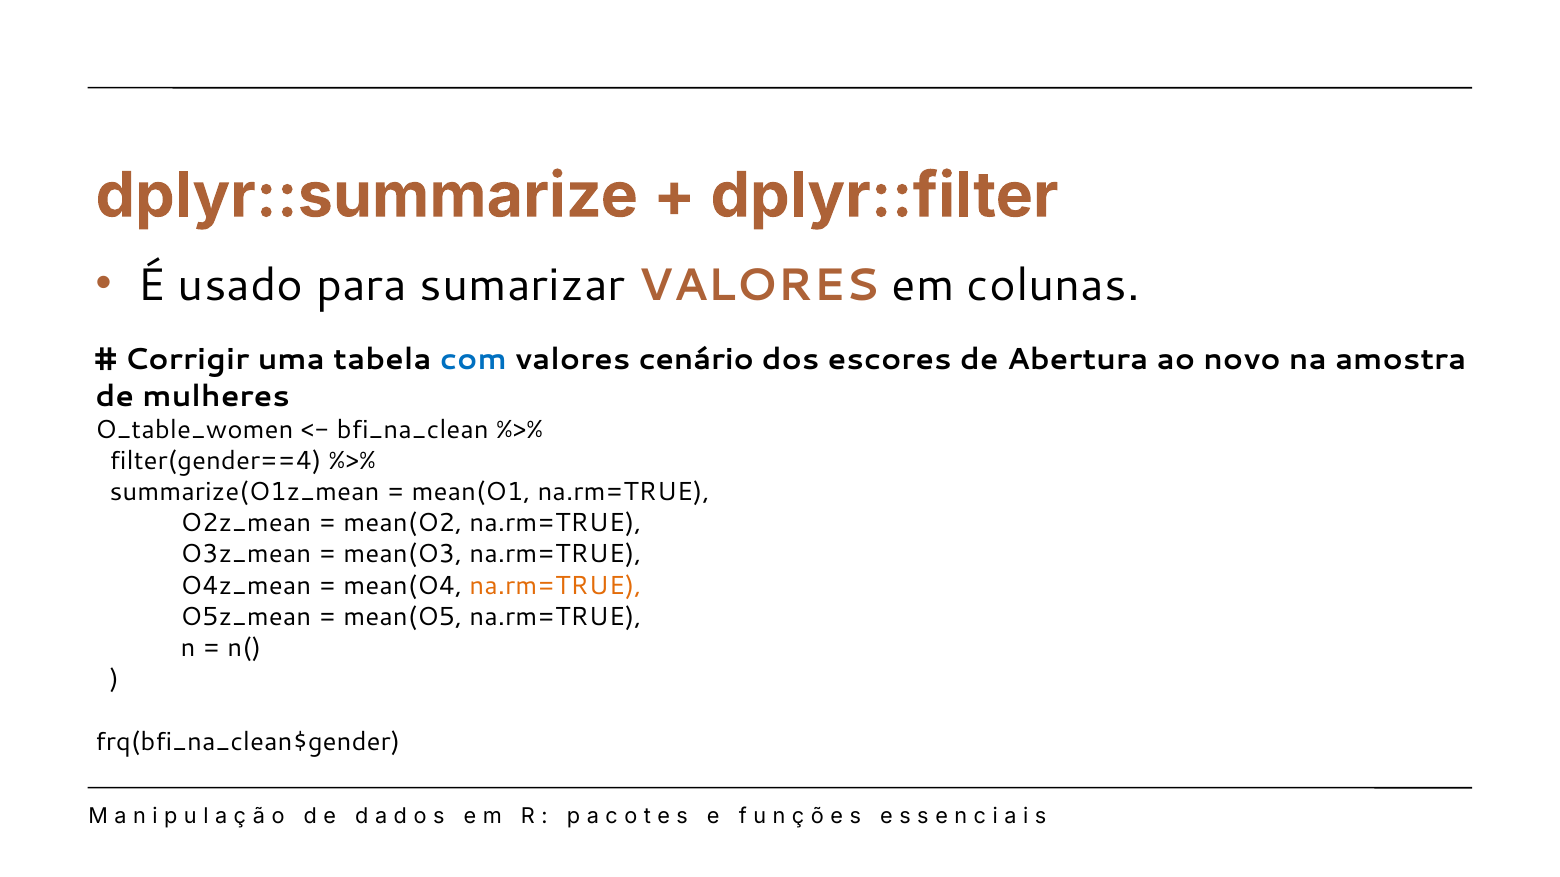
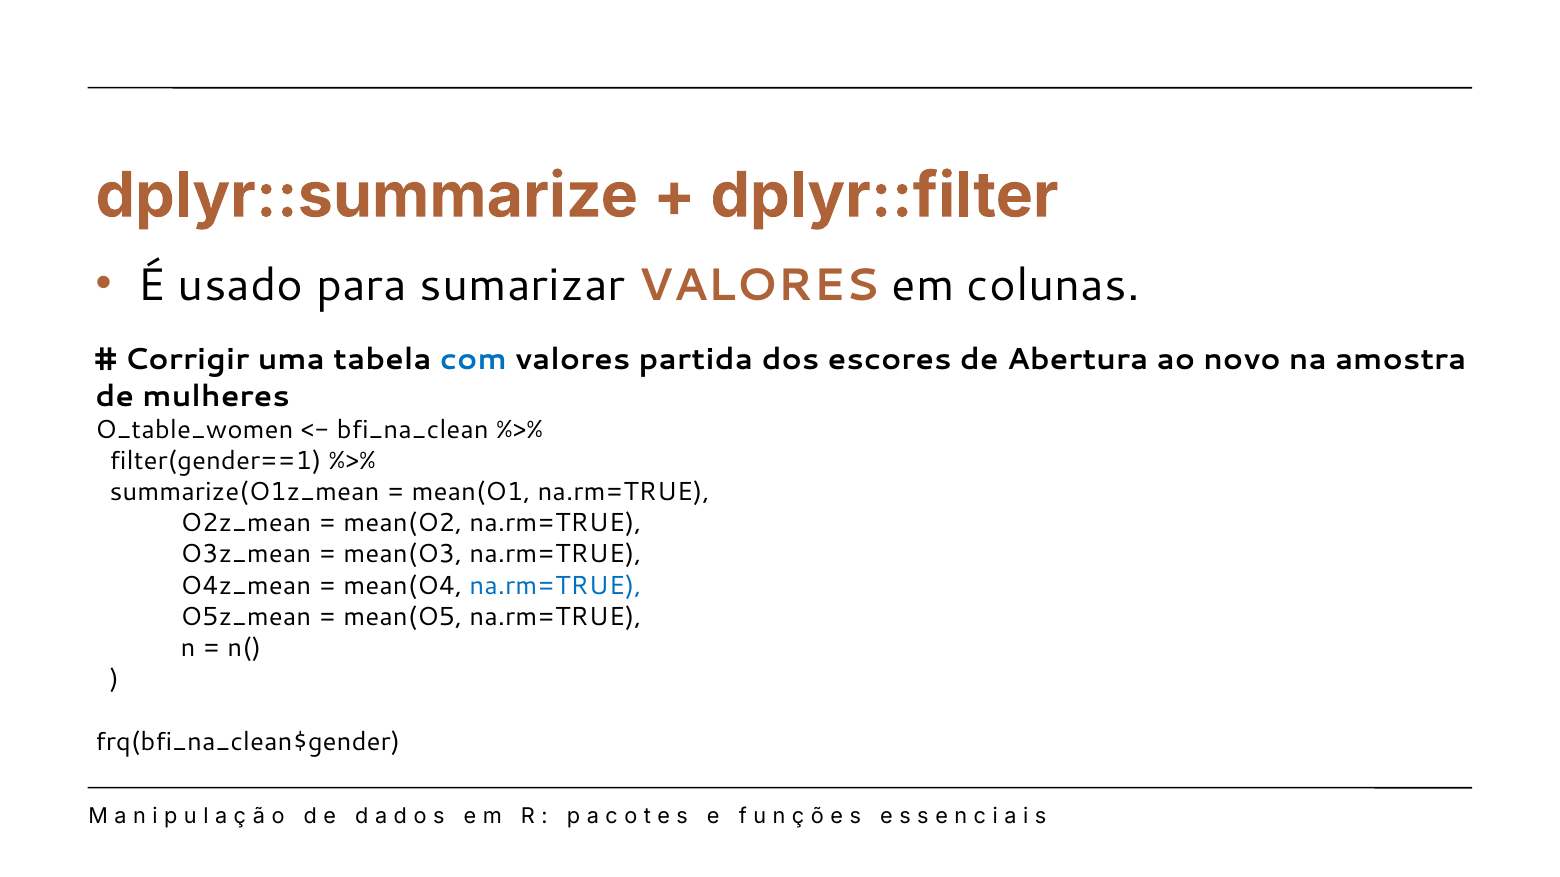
cenário: cenário -> partida (696, 360)
filter(gender==4: filter(gender==4 -> filter(gender==1 (216, 461)
na.rm=TRUE colour: orange -> blue (556, 586)
